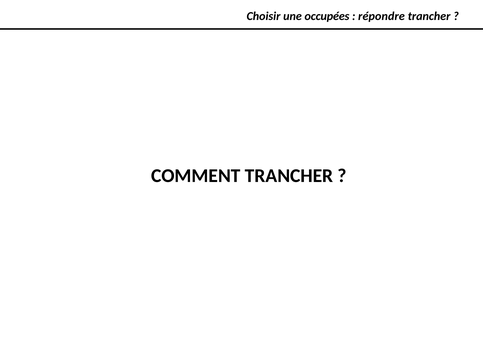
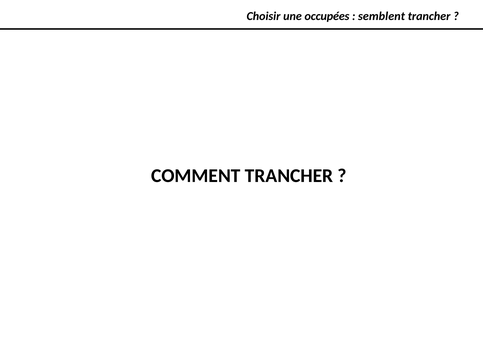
répondre: répondre -> semblent (381, 16)
